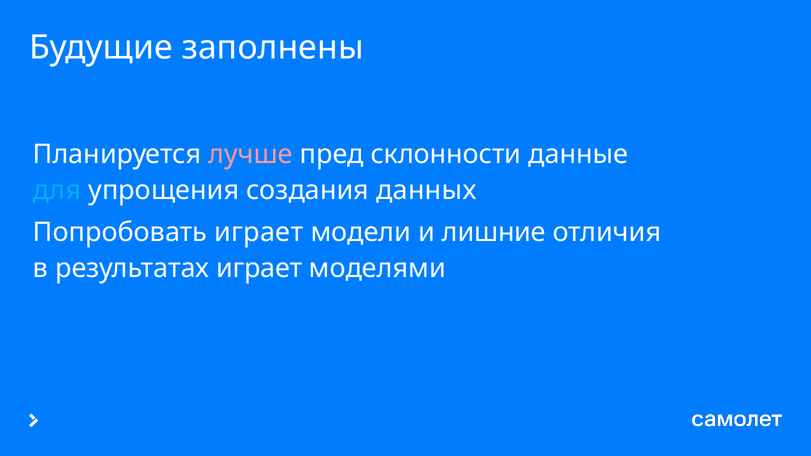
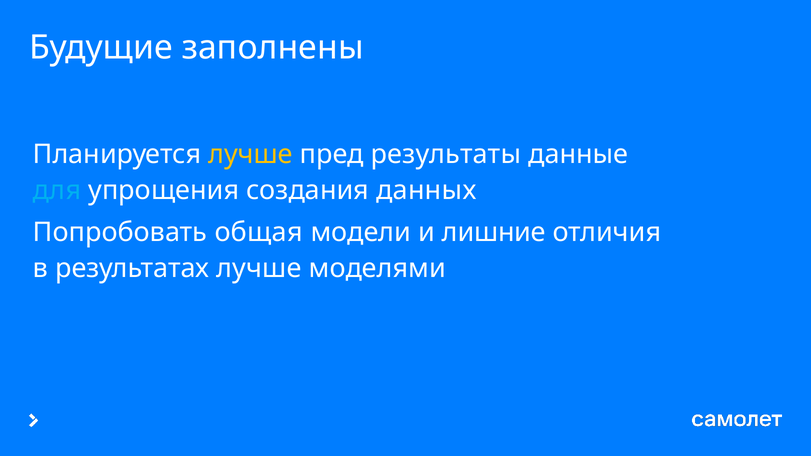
лучше colour: pink -> yellow (251, 155)
склонности: склонности -> результаты (446, 155)
Попробовать играет: играет -> общая (259, 233)
результатах играет: играет -> лучше (259, 268)
